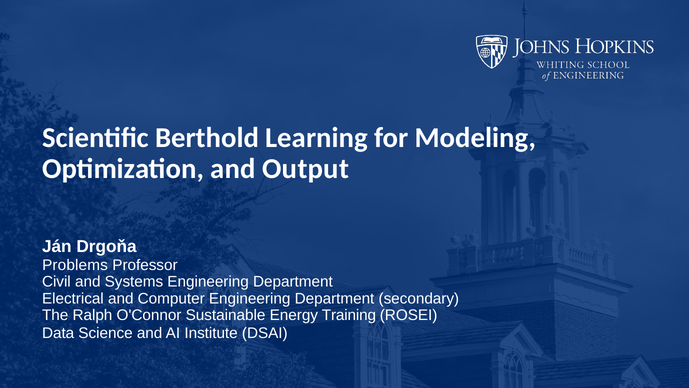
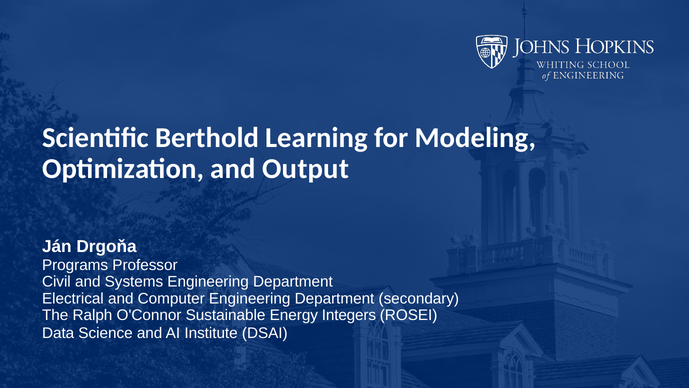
Problems: Problems -> Programs (75, 265)
Training: Training -> Integers (349, 315)
